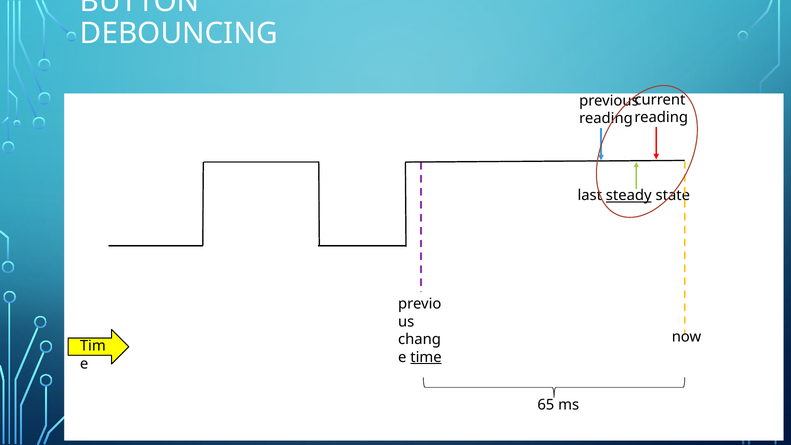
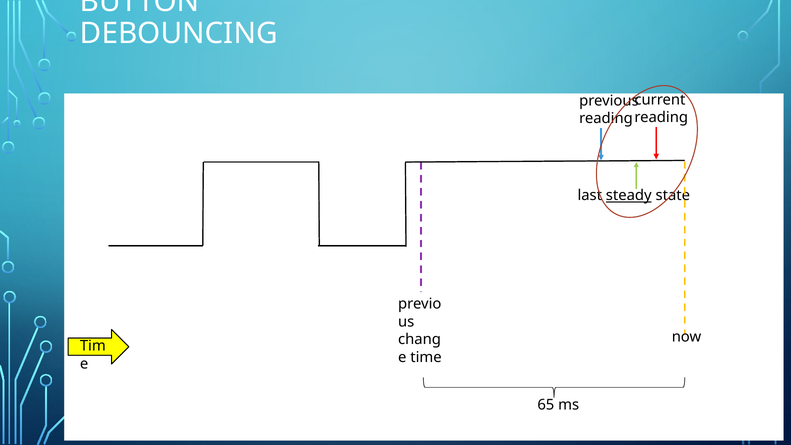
time underline: present -> none (426, 357)
